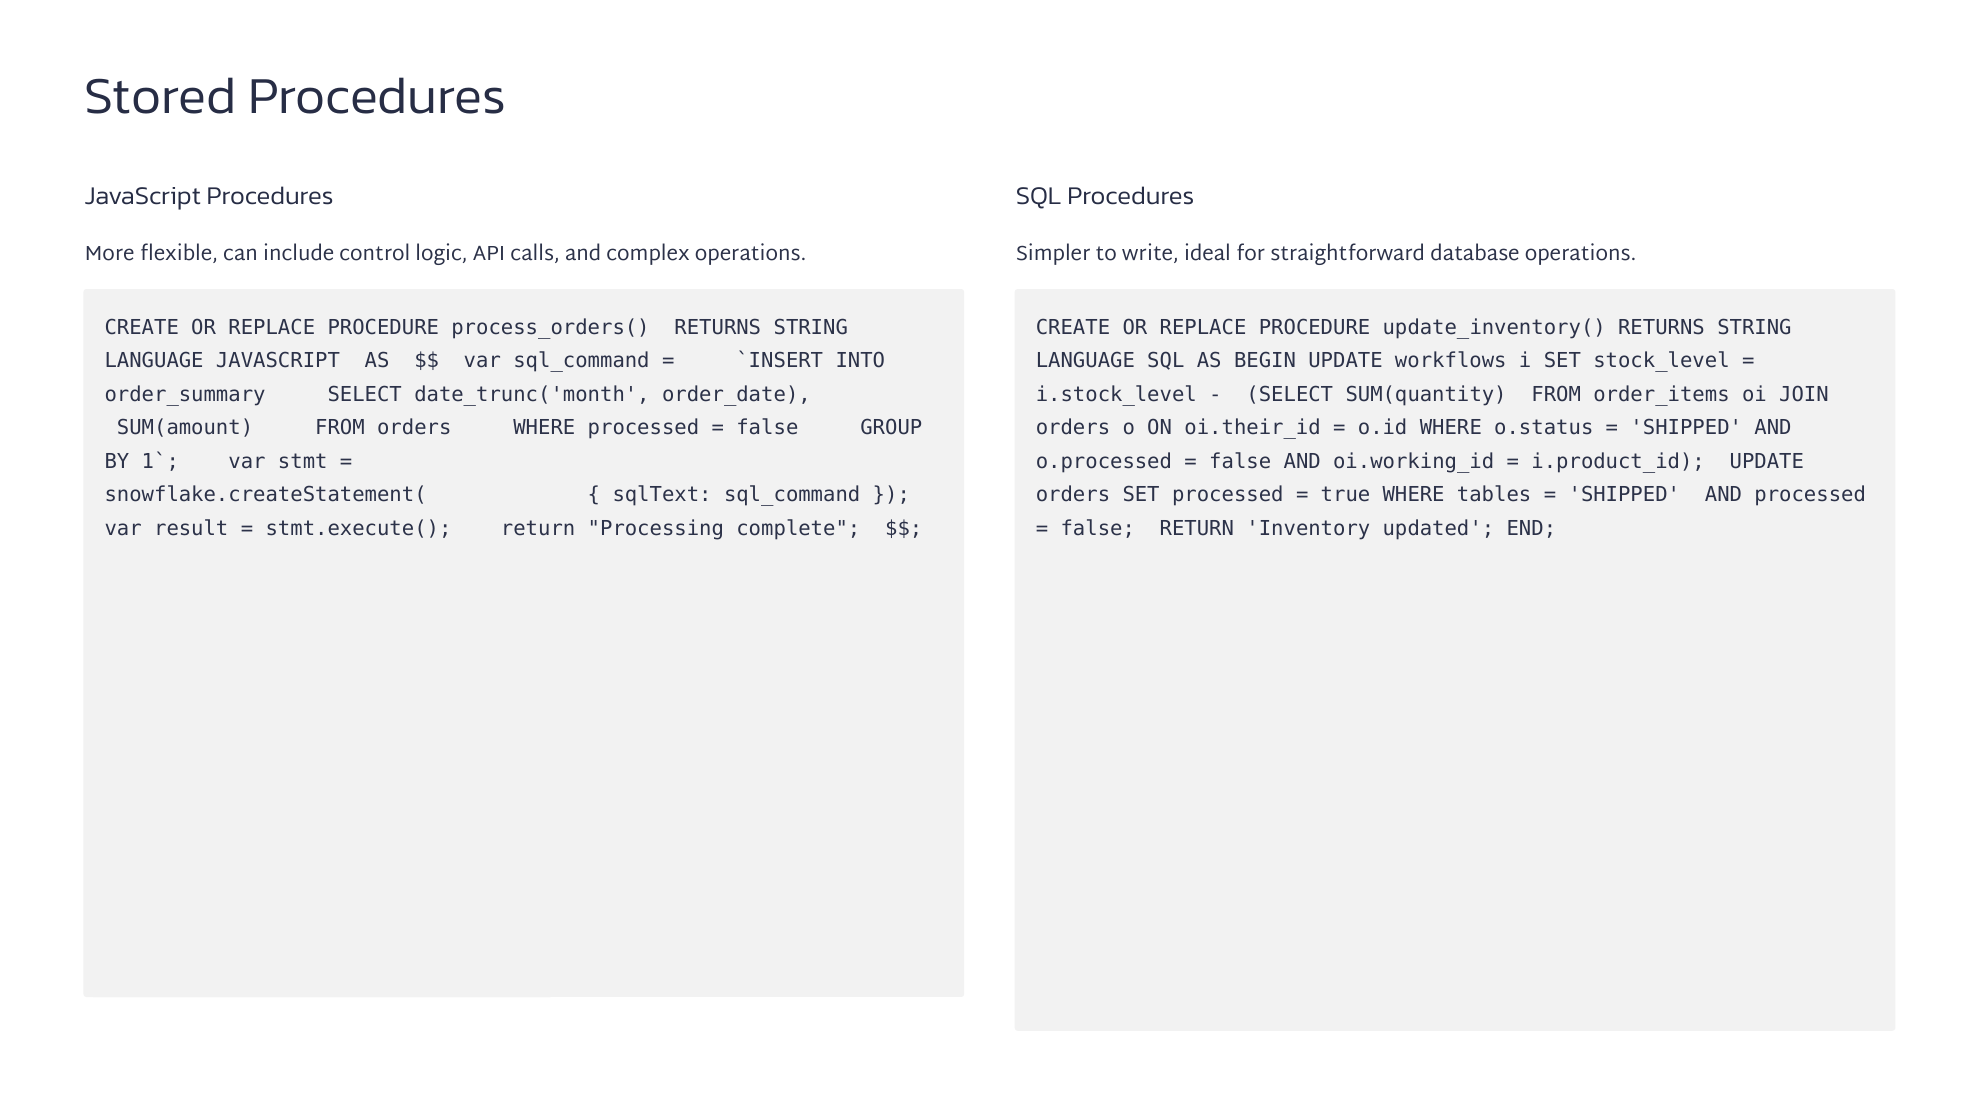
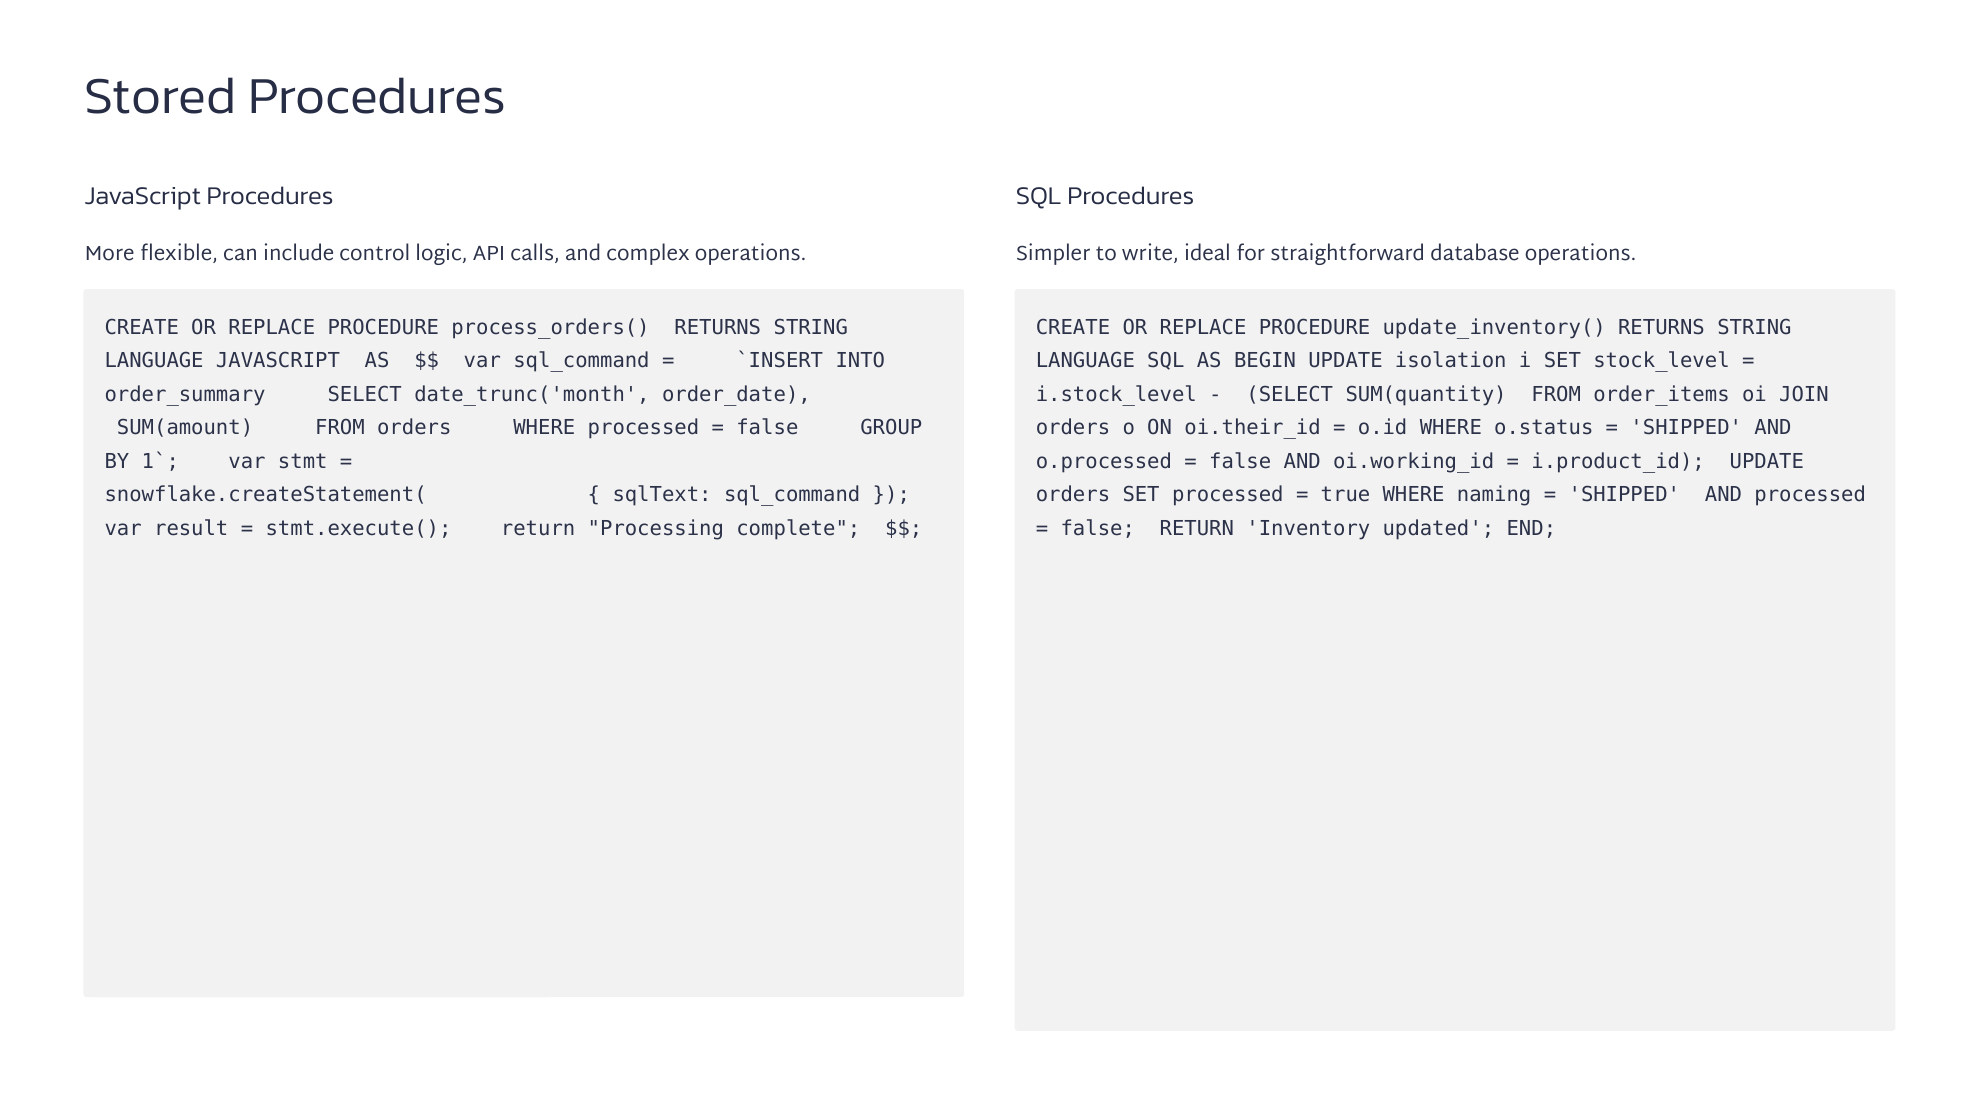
workflows: workflows -> isolation (1451, 361)
tables: tables -> naming (1494, 495)
